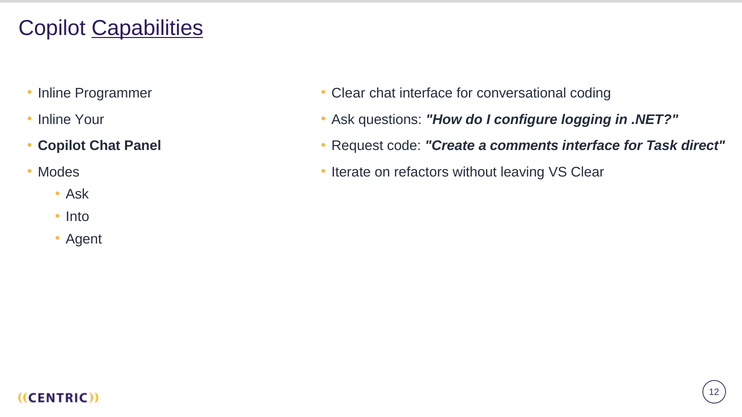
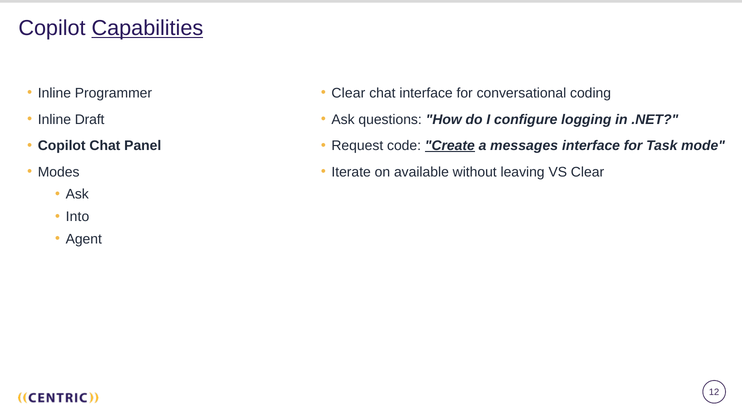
Your: Your -> Draft (90, 120)
Create underline: none -> present (450, 146)
comments: comments -> messages (524, 146)
direct: direct -> mode (703, 146)
refactors: refactors -> available (421, 172)
